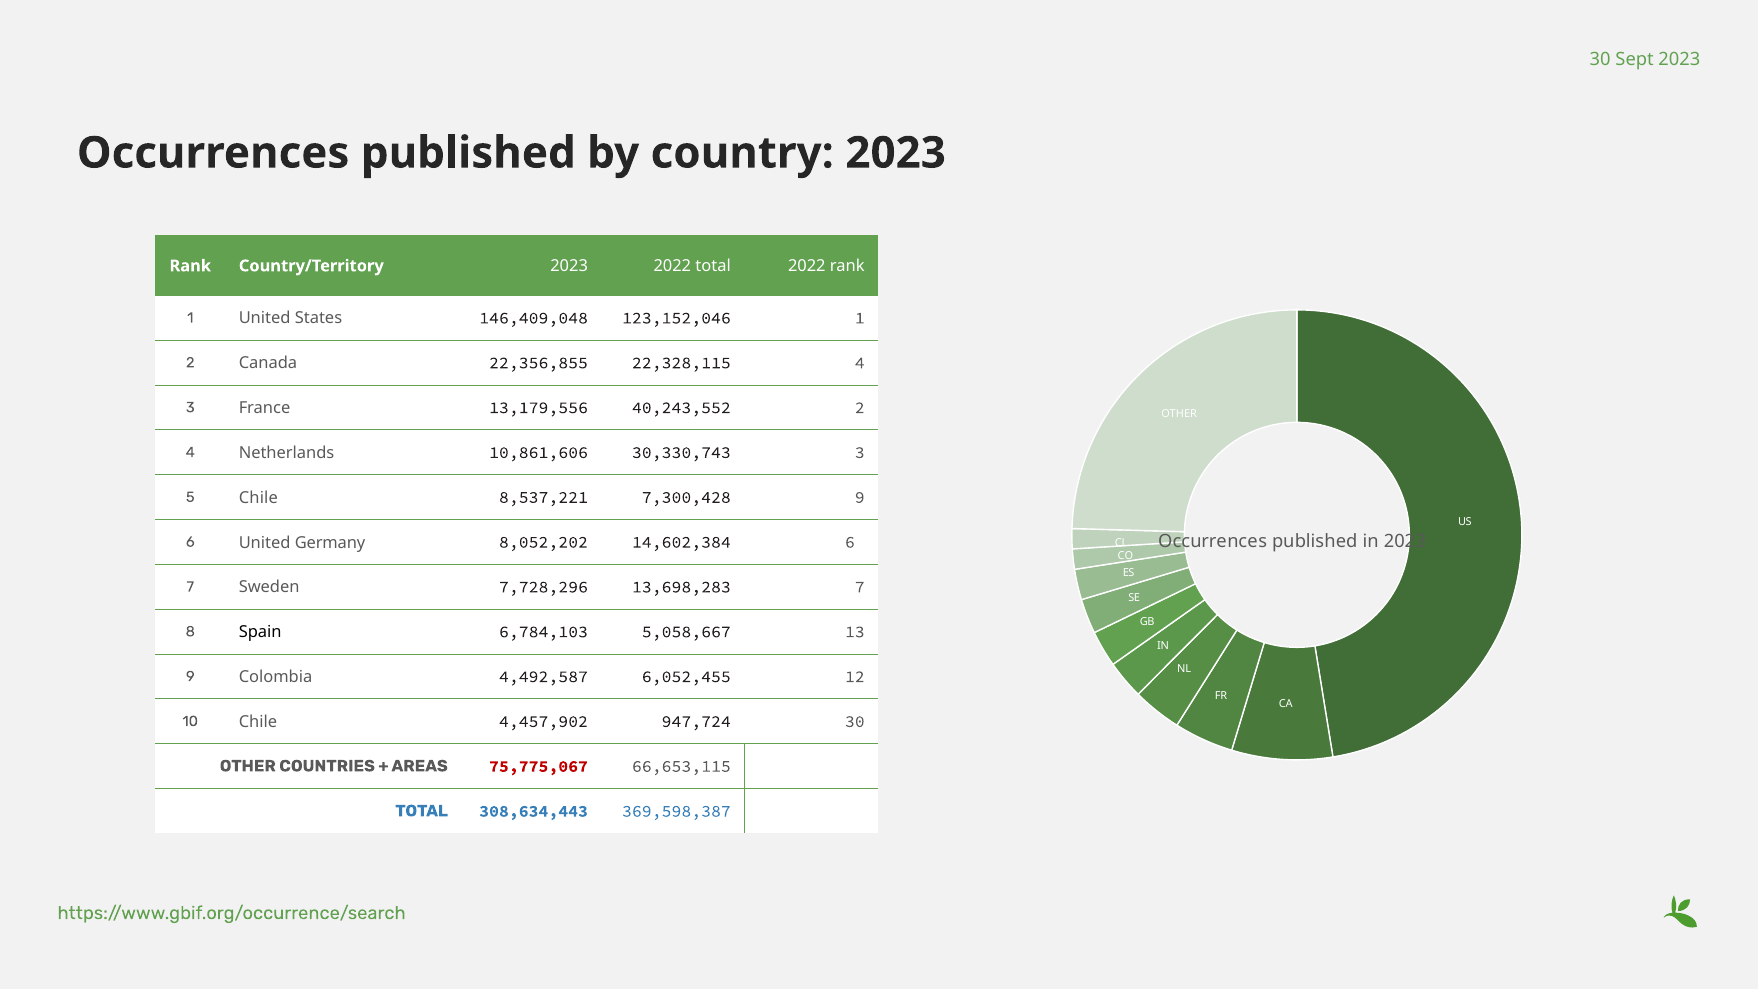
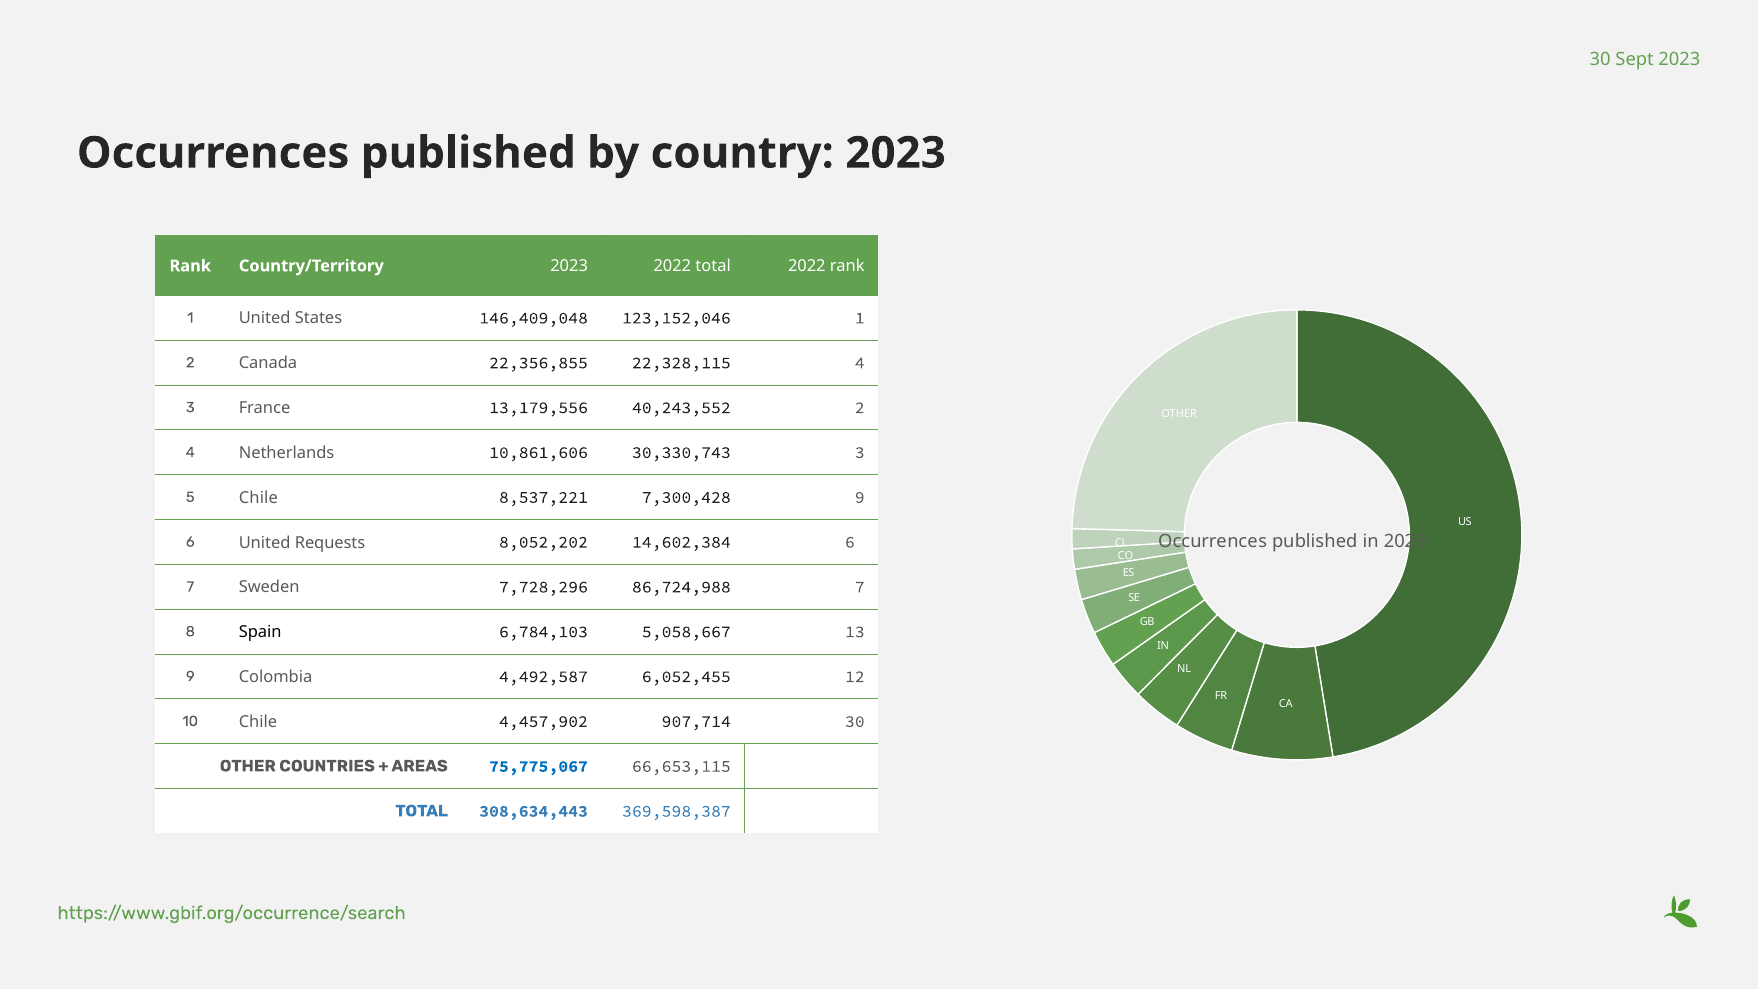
Germany: Germany -> Requests (330, 543)
13,698,283: 13,698,283 -> 86,724,988 (681, 587)
947,724: 947,724 -> 907,714 (696, 721)
75,775,067 colour: red -> blue (539, 766)
